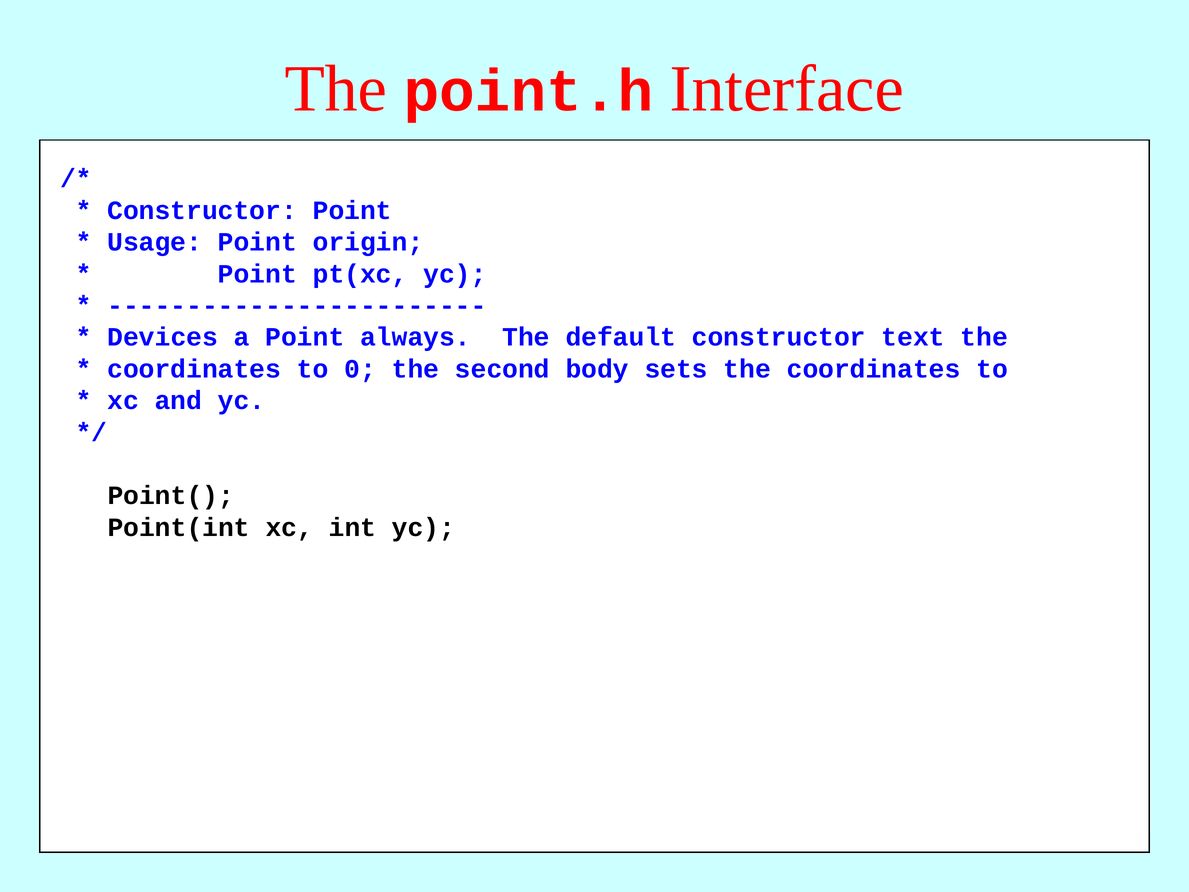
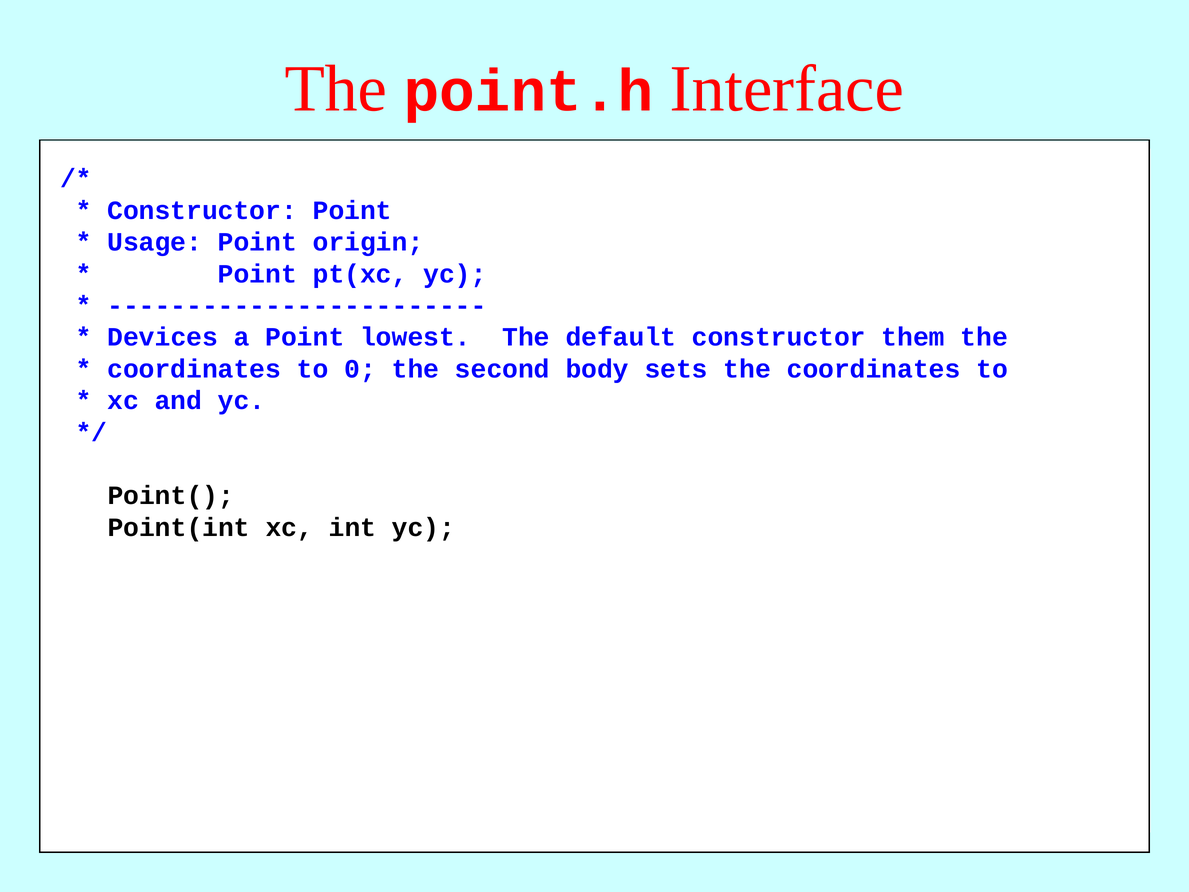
always: always -> lowest (415, 337)
text: text -> them (913, 337)
